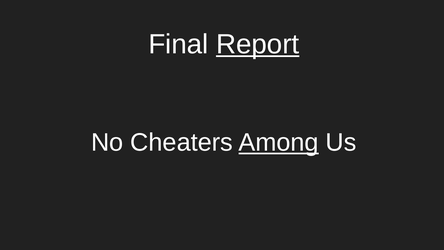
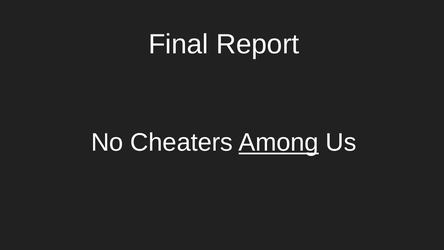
Report underline: present -> none (258, 44)
